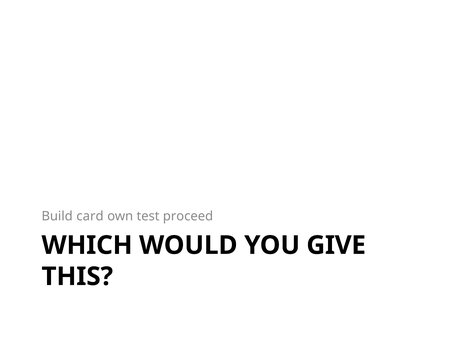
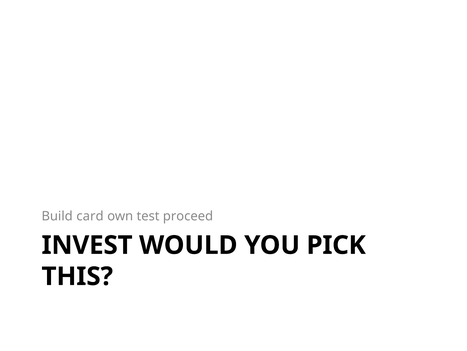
WHICH: WHICH -> INVEST (87, 245)
GIVE: GIVE -> PICK (336, 245)
